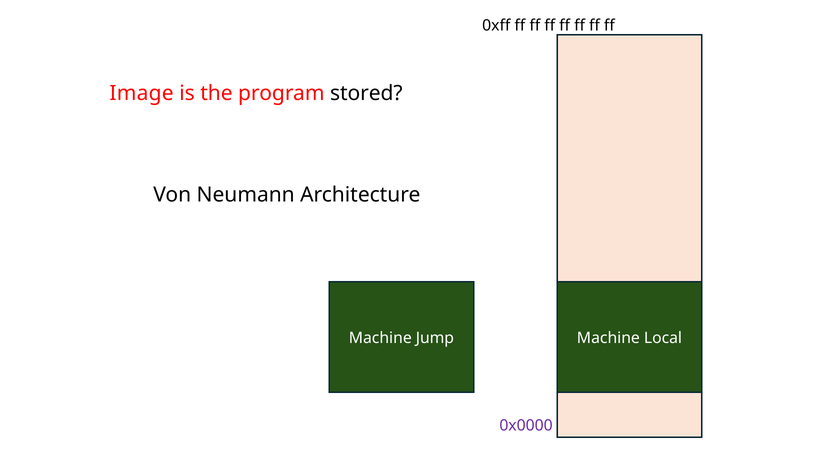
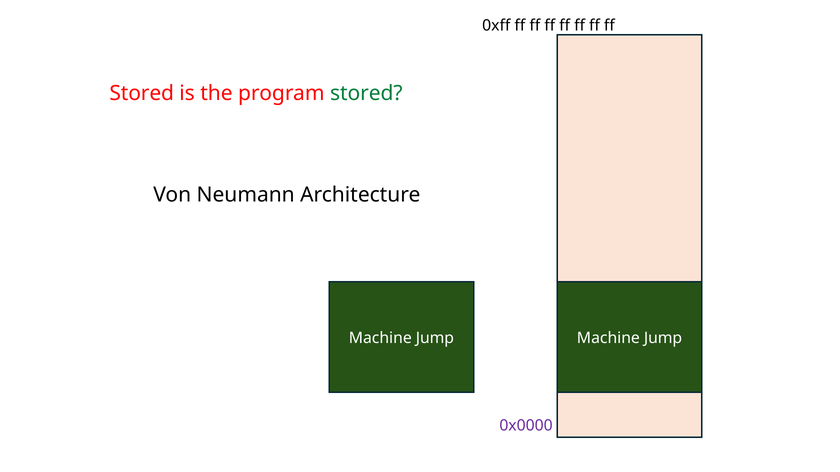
Image: Image -> Stored (142, 94)
stored colour: black -> green (366, 94)
Local: Local -> Jump (663, 339)
